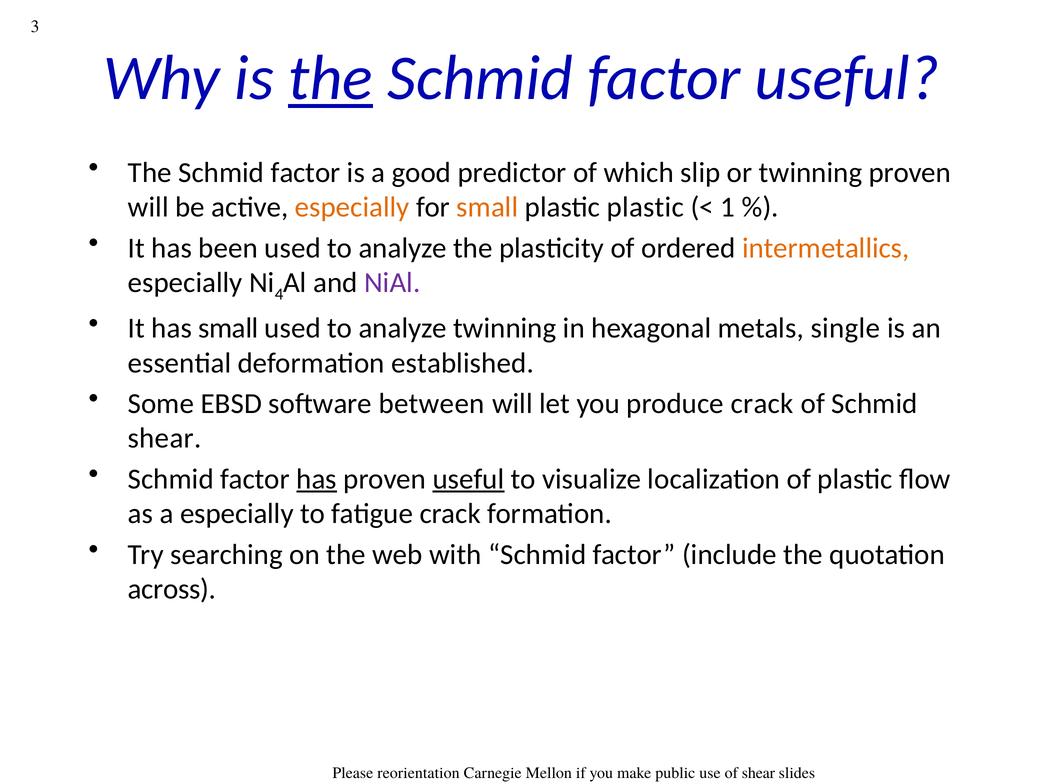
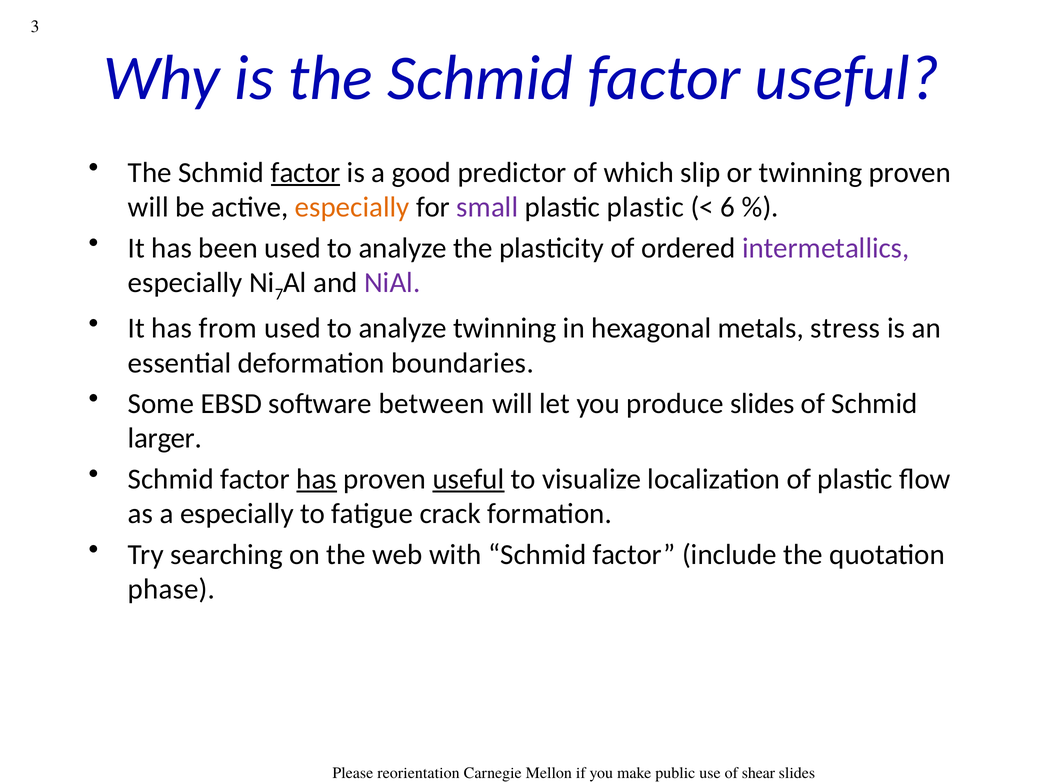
the underline: present -> none (330, 78)
factor underline: none -> present (306, 173)
small colour: orange -> purple (487, 207)
1: 1 -> 6 (728, 207)
intermetallics colour: orange -> purple (826, 248)
4: 4 -> 7 (279, 294)
has small: small -> from (228, 328)
single: single -> stress (845, 328)
established: established -> boundaries (463, 363)
produce crack: crack -> slides (763, 404)
shear: shear -> larger (165, 438)
across: across -> phase (172, 589)
